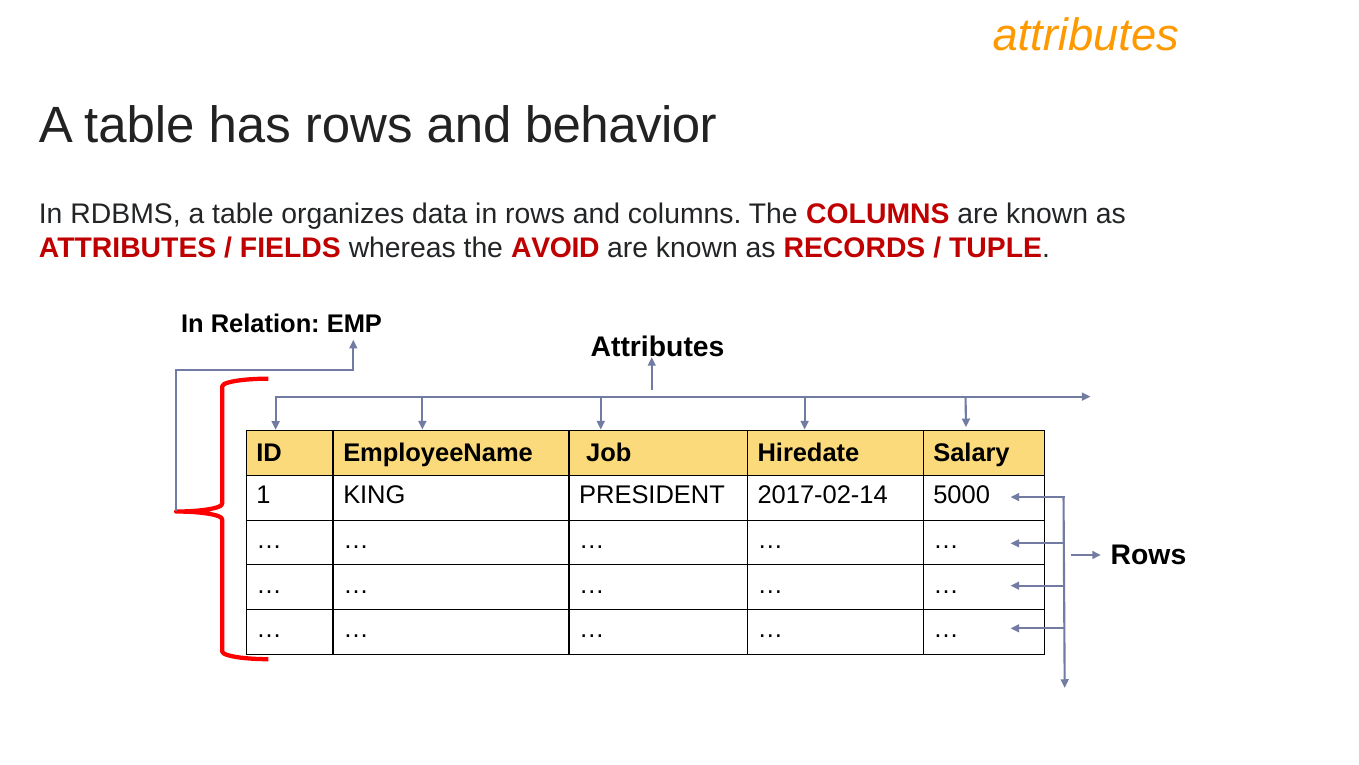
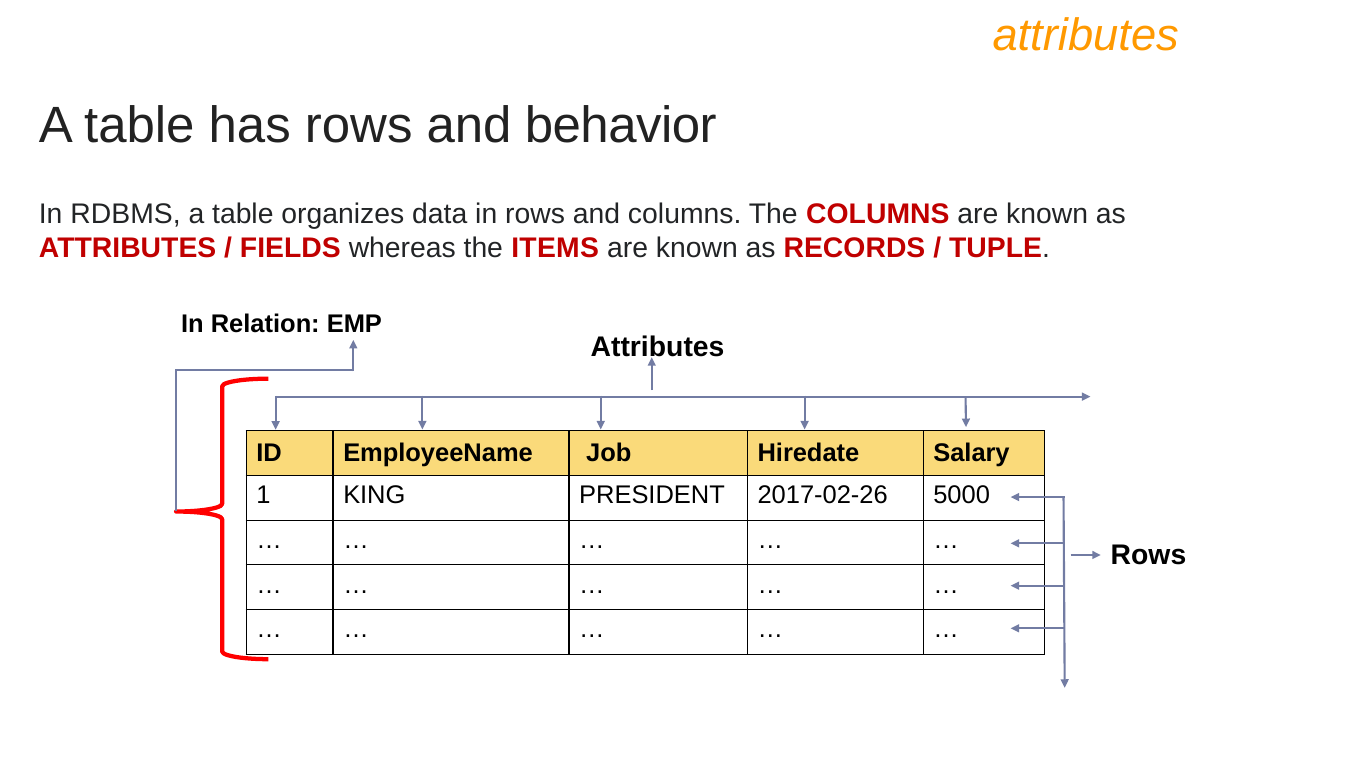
AVOID: AVOID -> ITEMS (555, 248)
2017-02-14: 2017-02-14 -> 2017-02-26 (823, 495)
